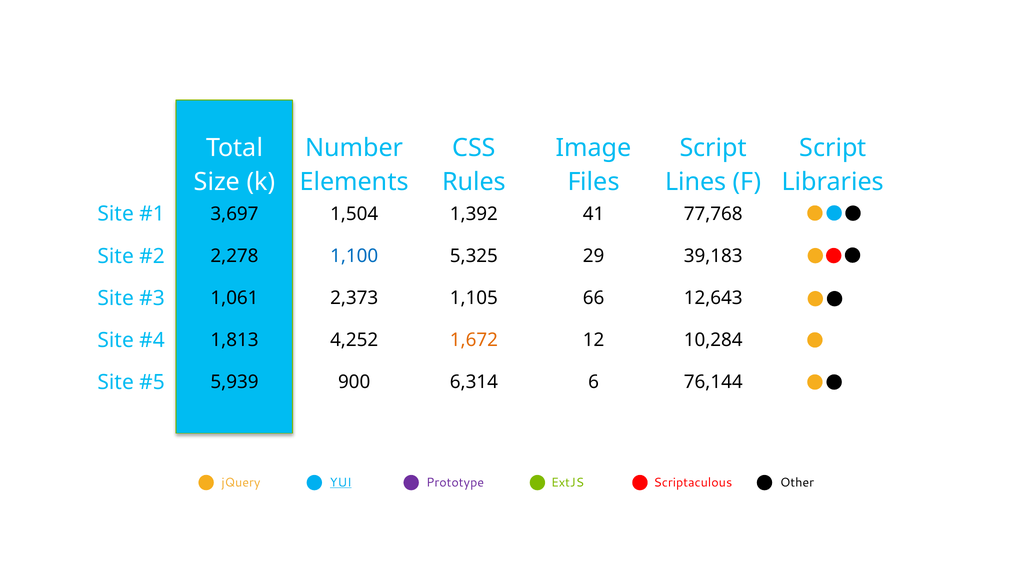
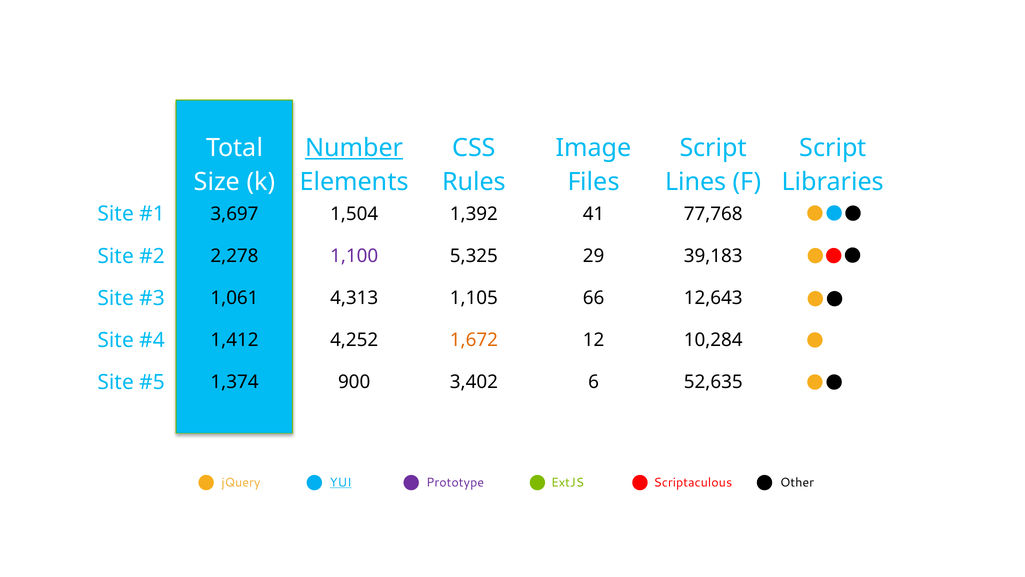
Number underline: none -> present (354, 148)
1,100 colour: blue -> purple (354, 256)
2,373: 2,373 -> 4,313 (354, 298)
1,813: 1,813 -> 1,412 (235, 340)
5,939: 5,939 -> 1,374 (235, 382)
6,314: 6,314 -> 3,402 (474, 382)
76,144: 76,144 -> 52,635 (713, 382)
